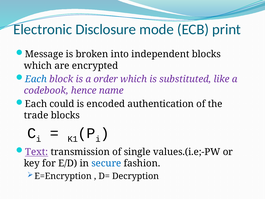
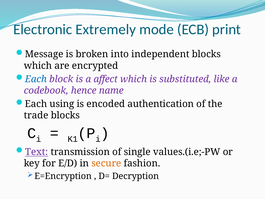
Disclosure: Disclosure -> Extremely (106, 29)
order: order -> affect (106, 79)
could: could -> using (62, 104)
secure colour: blue -> orange (106, 163)
